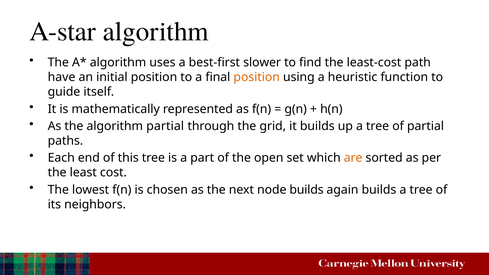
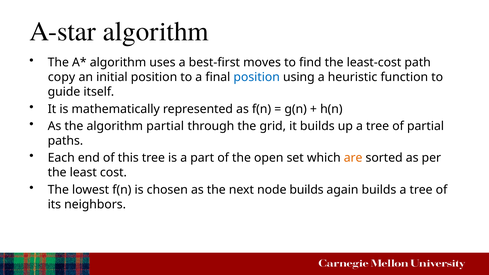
slower: slower -> moves (262, 63)
have: have -> copy (62, 77)
position colour: orange -> blue (257, 77)
